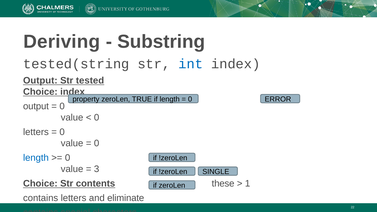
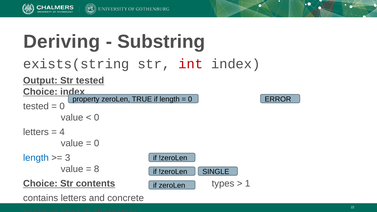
tested(string: tested(string -> exists(string (76, 64)
int colour: blue -> red (191, 64)
output: output -> tested (36, 106)
0: 0 -> 4 (62, 132)
0: 0 -> 3 (68, 158)
3: 3 -> 8 (97, 169)
these: these -> types (223, 184)
eliminate: eliminate -> concrete (126, 198)
